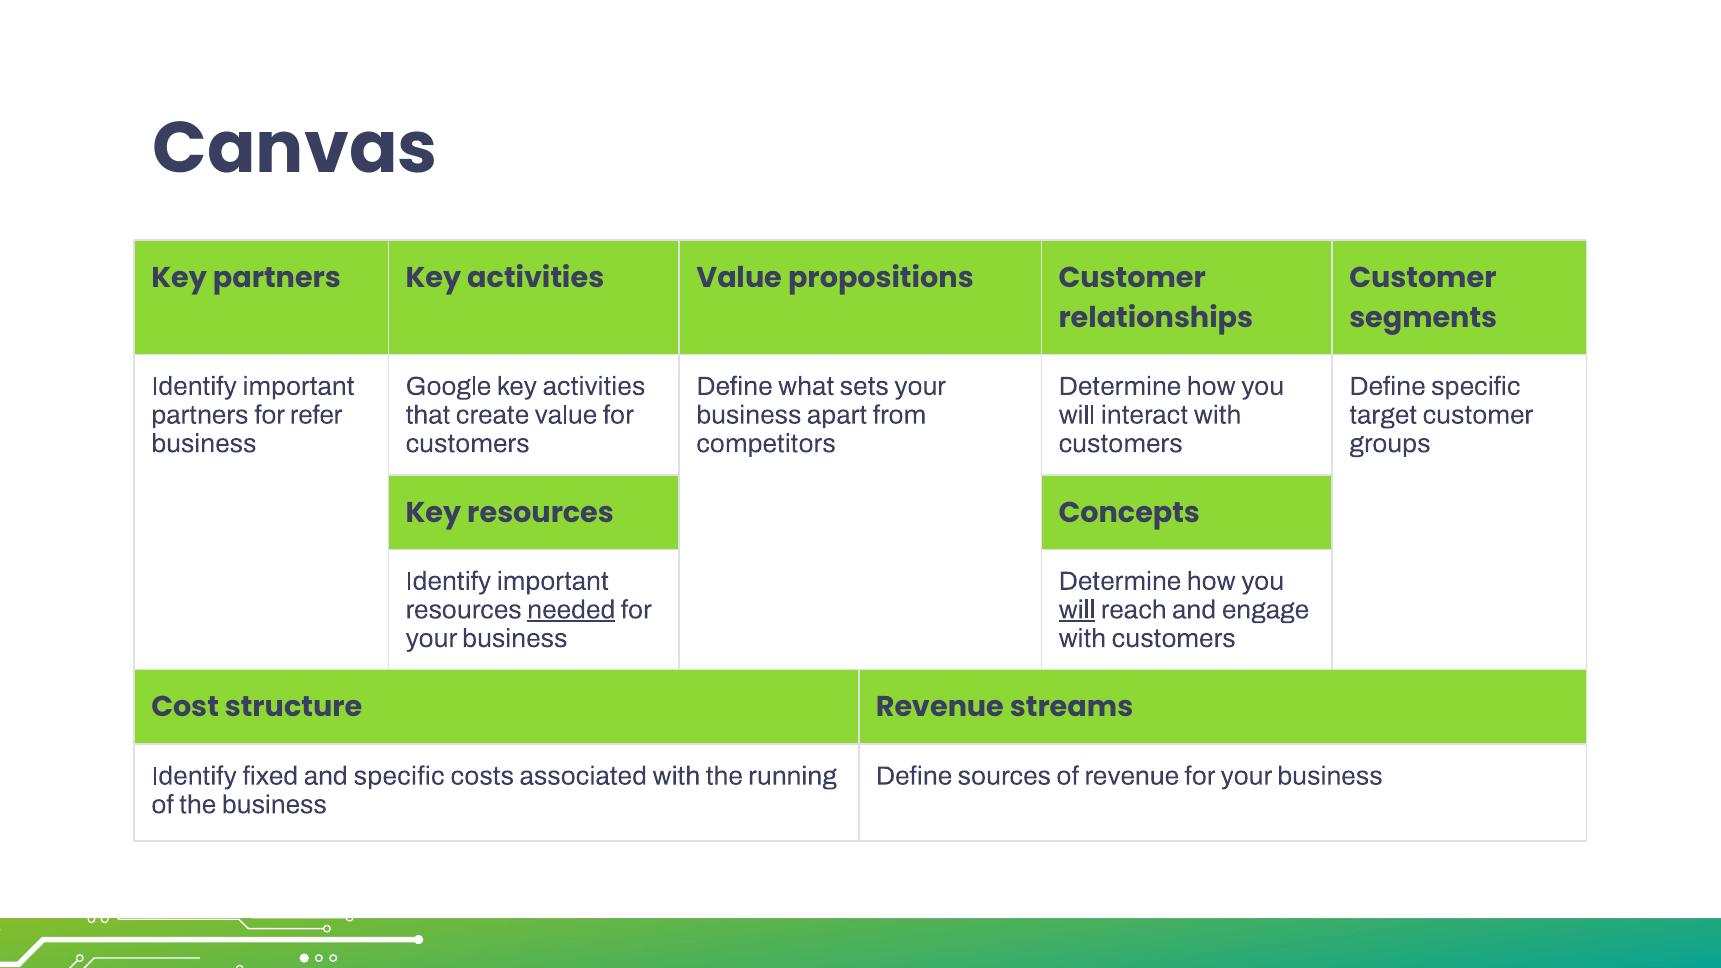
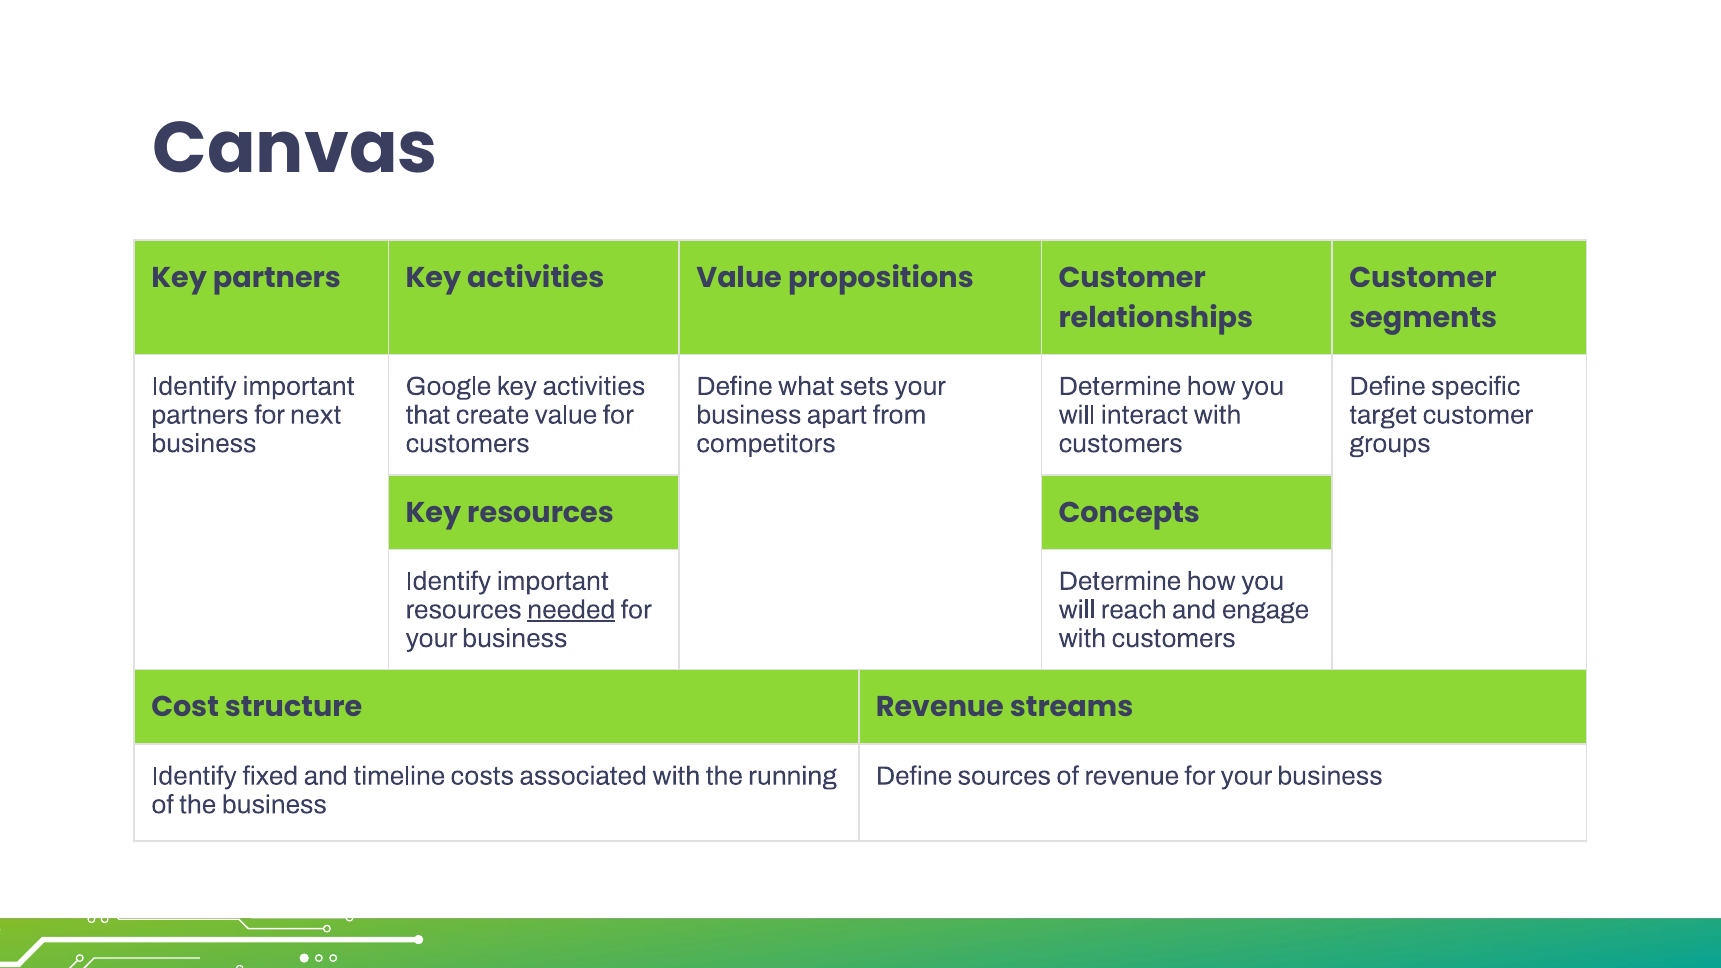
refer: refer -> next (316, 415)
will underline: present -> none (1077, 610)
and specific: specific -> timeline (399, 776)
